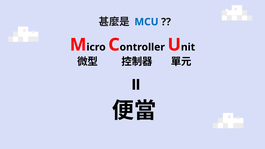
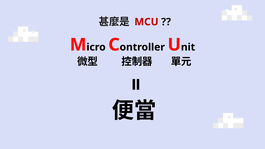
MCU colour: blue -> red (146, 22)
